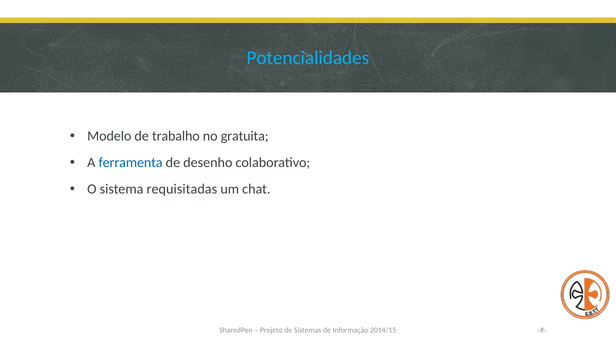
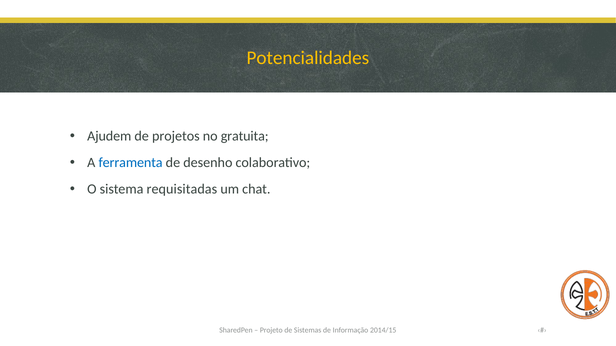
Potencialidades colour: light blue -> yellow (308, 58)
Modelo: Modelo -> Ajudem (109, 136)
trabalho: trabalho -> projetos (176, 136)
